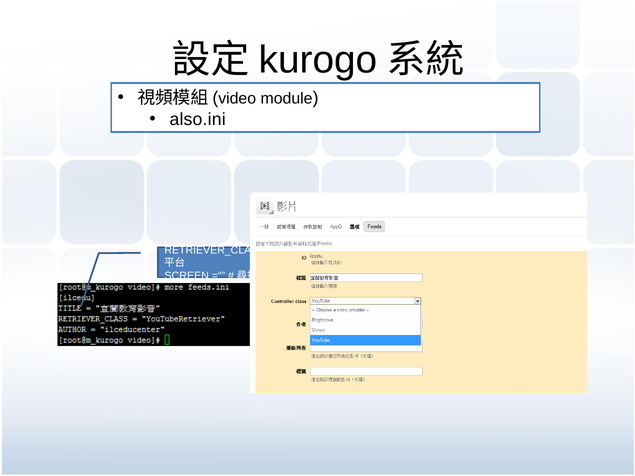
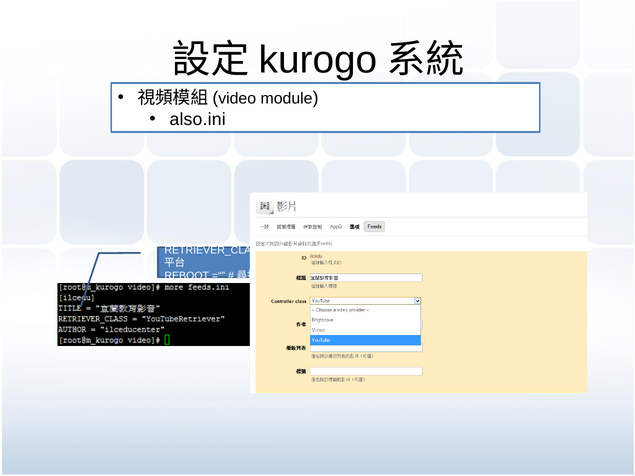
SCREEN: SCREEN -> REBOOT (187, 276)
